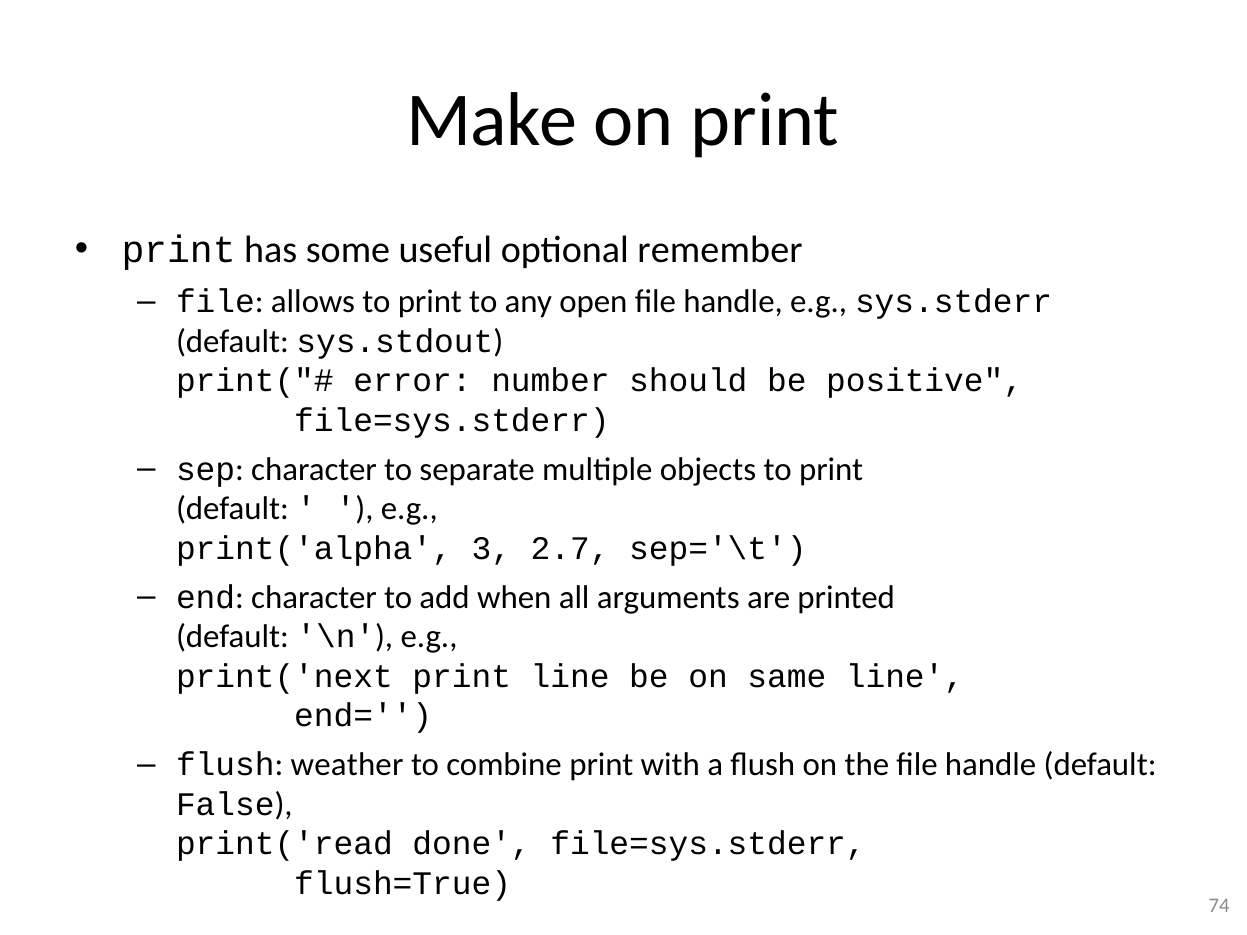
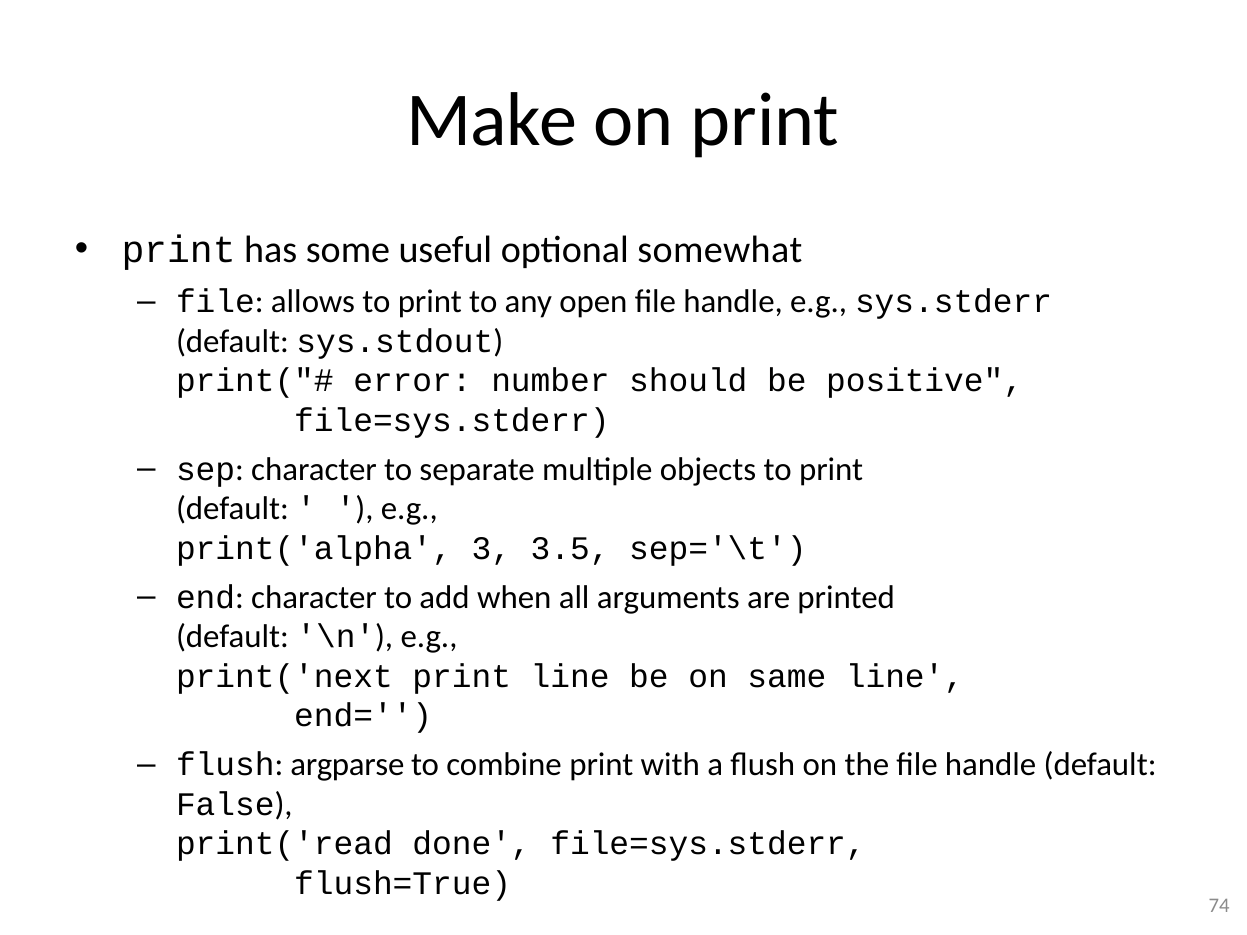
remember: remember -> somewhat (720, 250)
2.7: 2.7 -> 3.5 (570, 548)
weather: weather -> argparse (347, 765)
